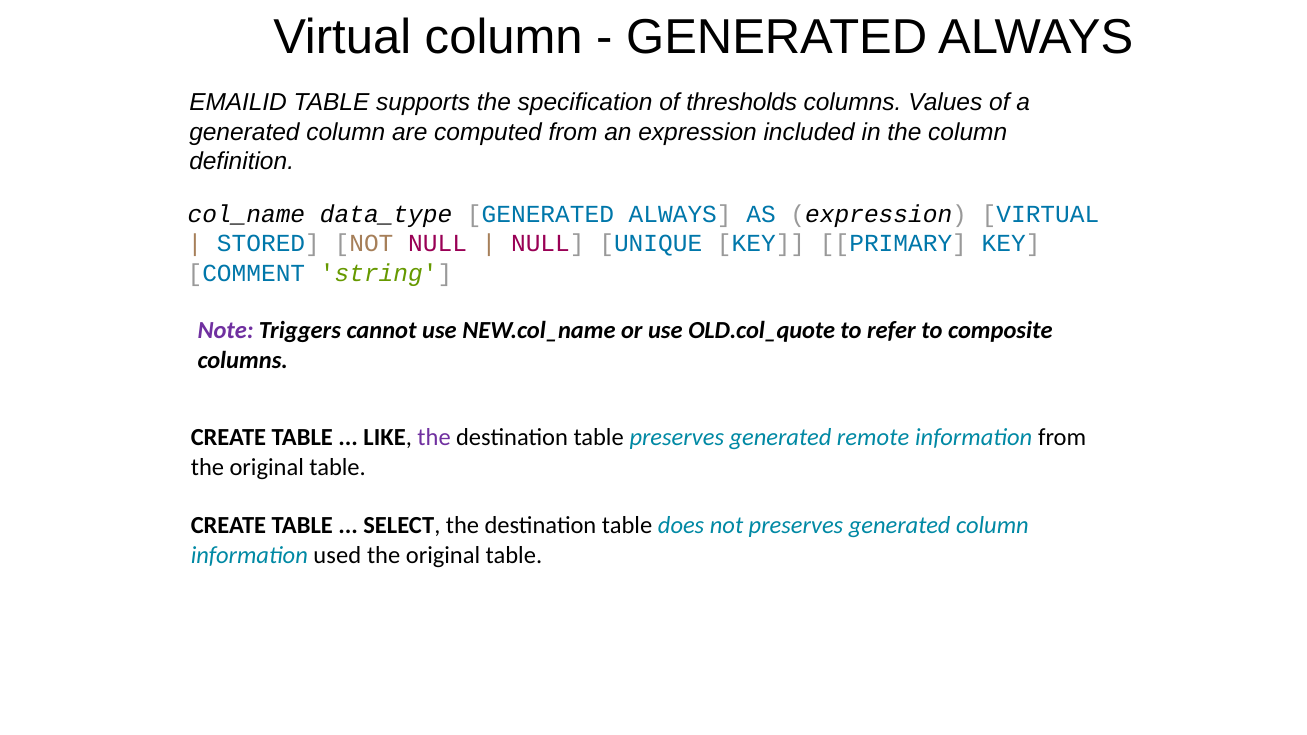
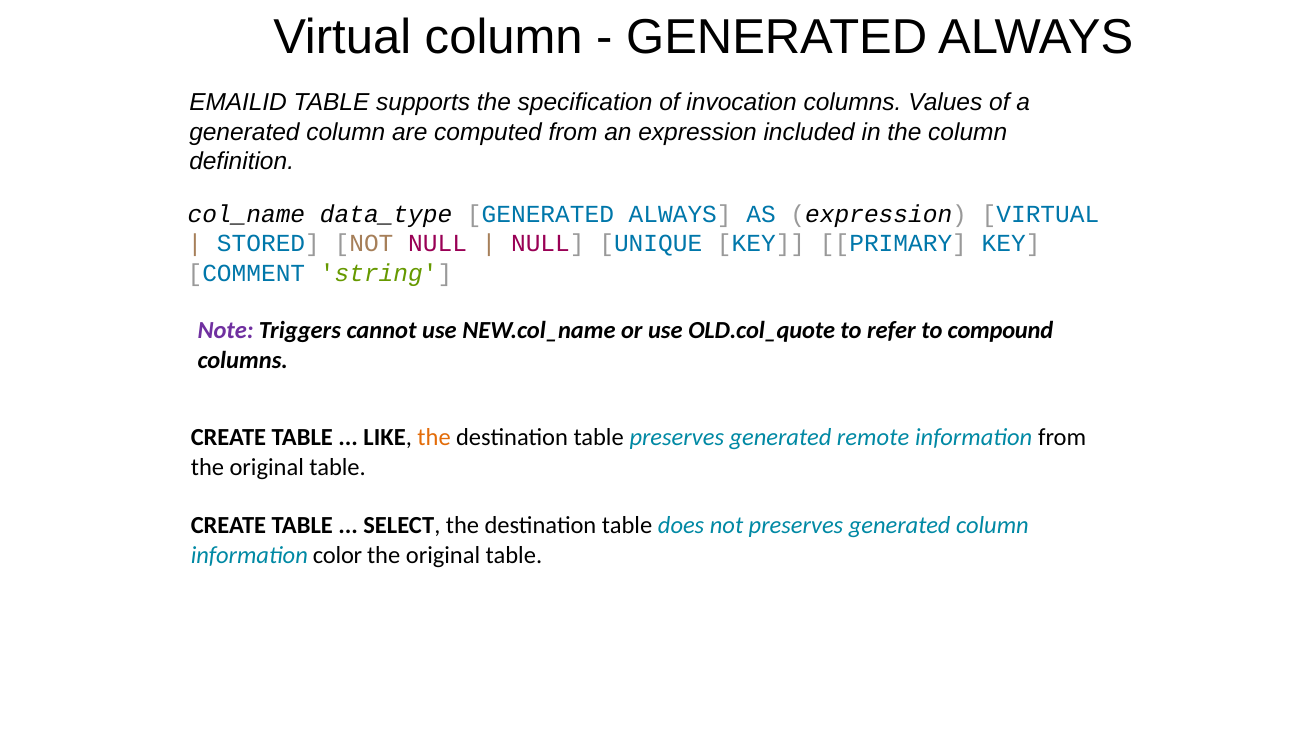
thresholds: thresholds -> invocation (742, 103)
composite: composite -> compound (1000, 331)
the colour: purple -> orange (434, 438)
used: used -> color (338, 555)
